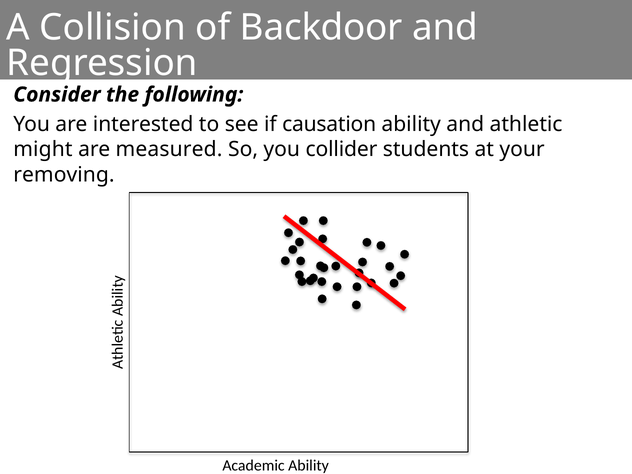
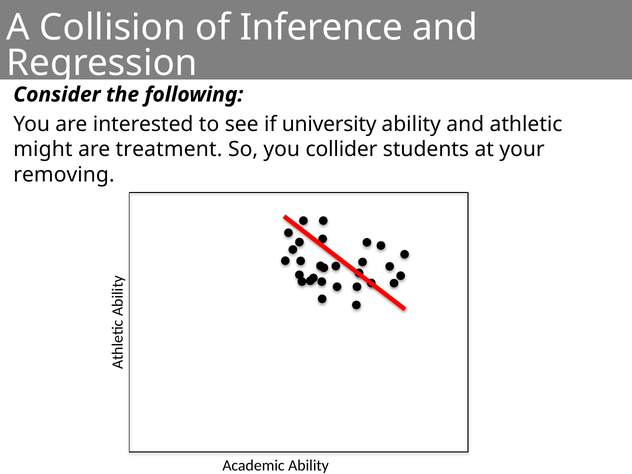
Backdoor: Backdoor -> Inference (321, 28)
causation: causation -> university (329, 124)
measured: measured -> treatment (169, 149)
